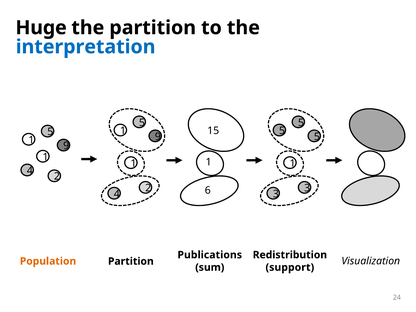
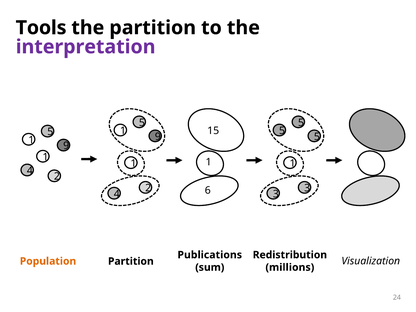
Huge: Huge -> Tools (41, 28)
interpretation colour: blue -> purple (86, 47)
support: support -> millions (290, 267)
